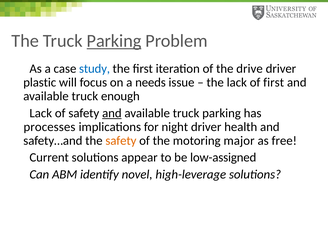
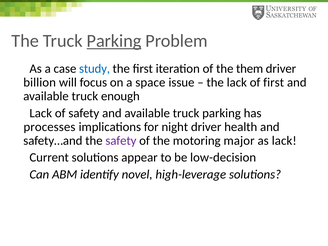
drive: drive -> them (250, 69)
plastic: plastic -> billion (40, 82)
needs: needs -> space (150, 82)
and underline: present -> none (112, 113)
safety colour: orange -> purple (121, 141)
as free: free -> lack (284, 141)
low-assigned: low-assigned -> low-decision (223, 157)
